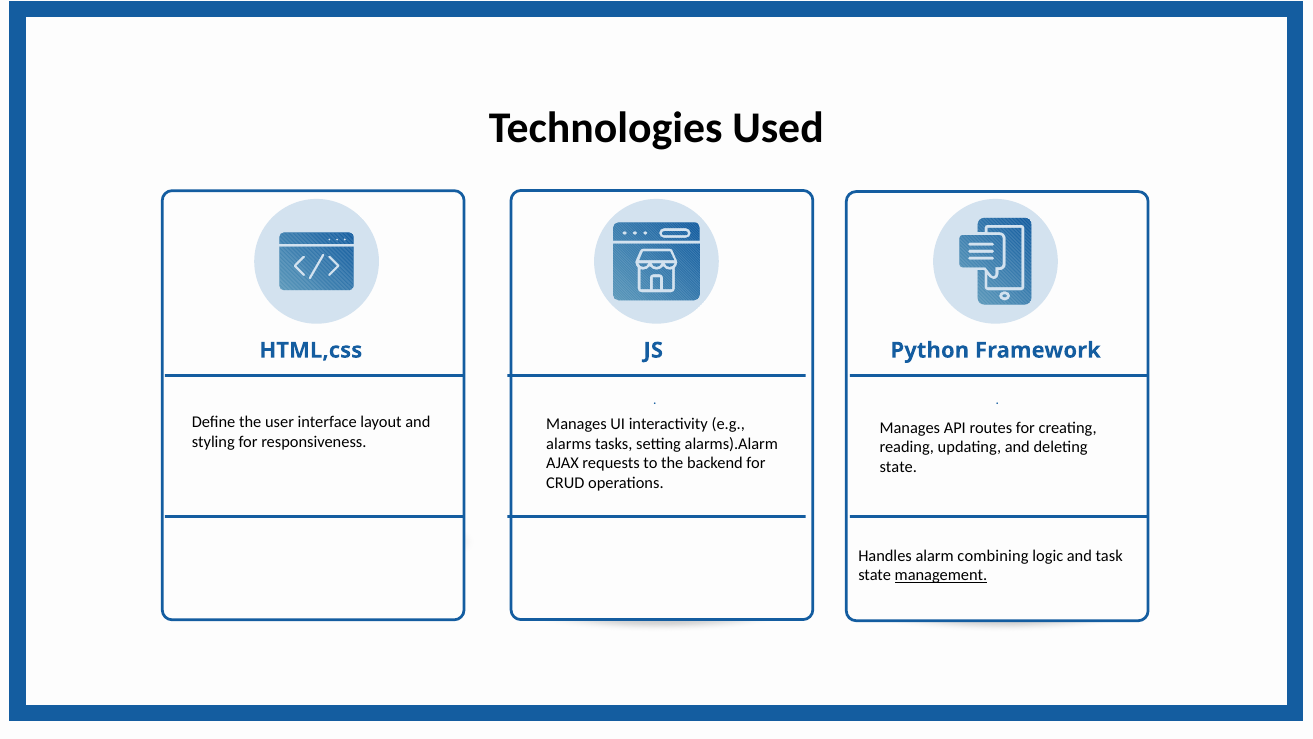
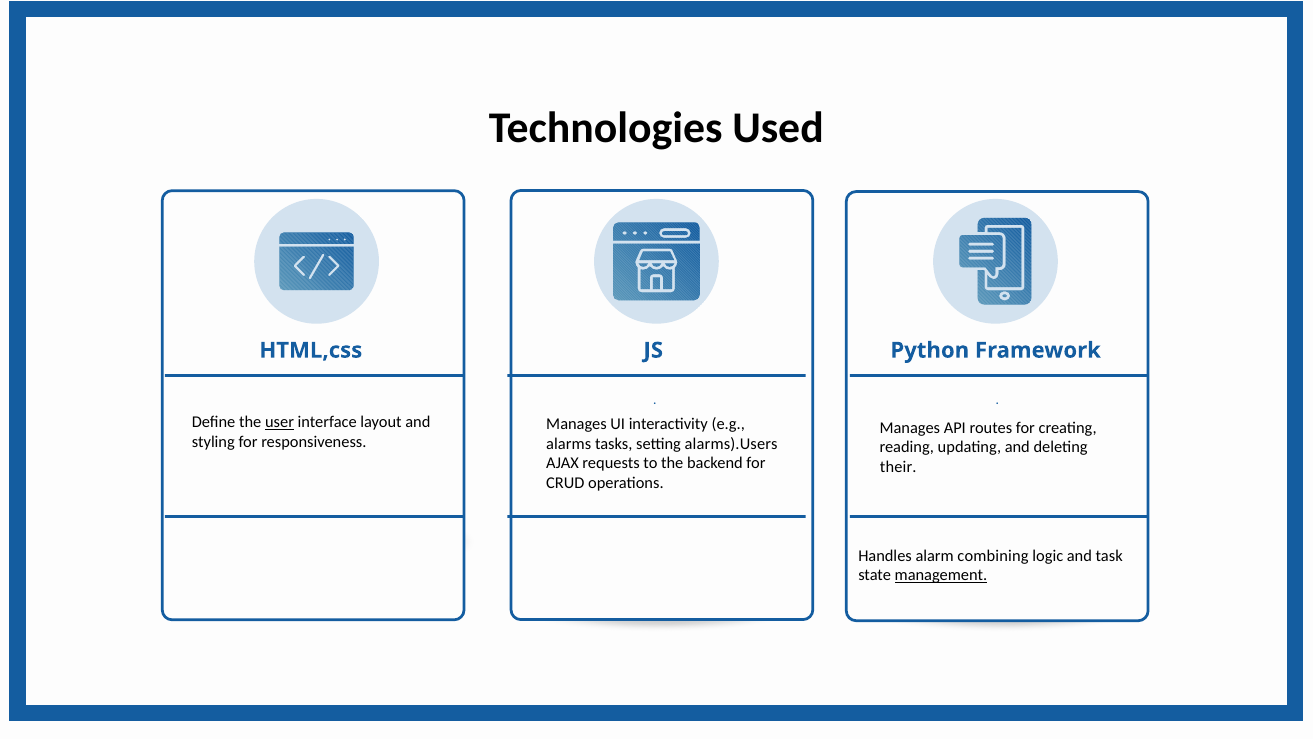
user underline: none -> present (279, 422)
alarms).Alarm: alarms).Alarm -> alarms).Users (731, 443)
state: state -> their (898, 467)
